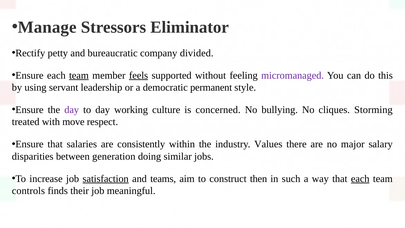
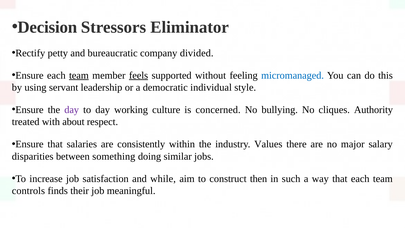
Manage: Manage -> Decision (47, 27)
micromanaged colour: purple -> blue (293, 75)
permanent: permanent -> individual (211, 87)
Storming: Storming -> Authority (373, 110)
move: move -> about (73, 122)
generation: generation -> something (114, 156)
satisfaction underline: present -> none (106, 179)
teams: teams -> while (163, 179)
each underline: present -> none (360, 179)
